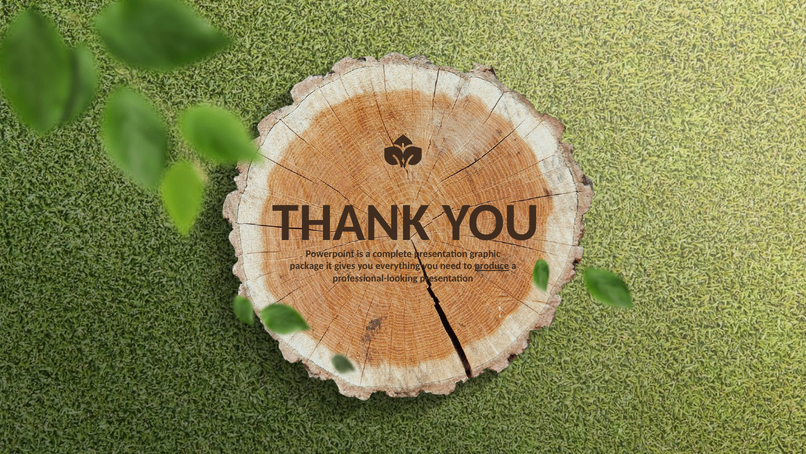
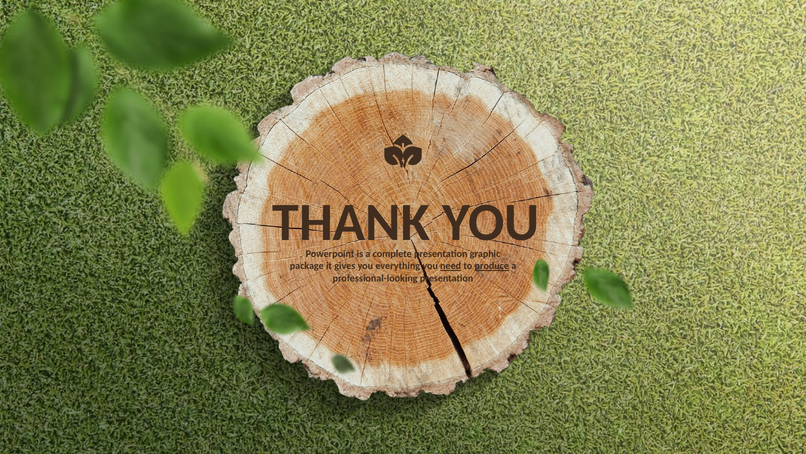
need underline: none -> present (451, 266)
